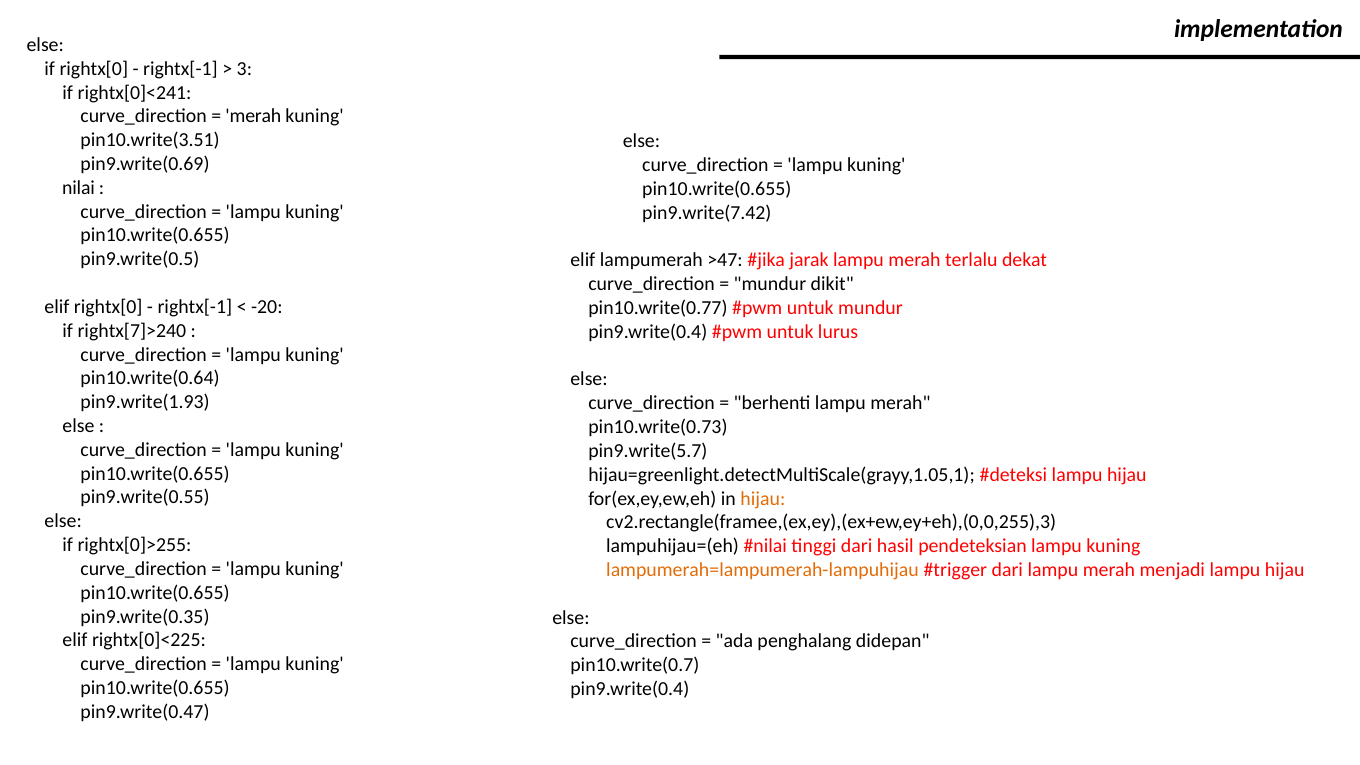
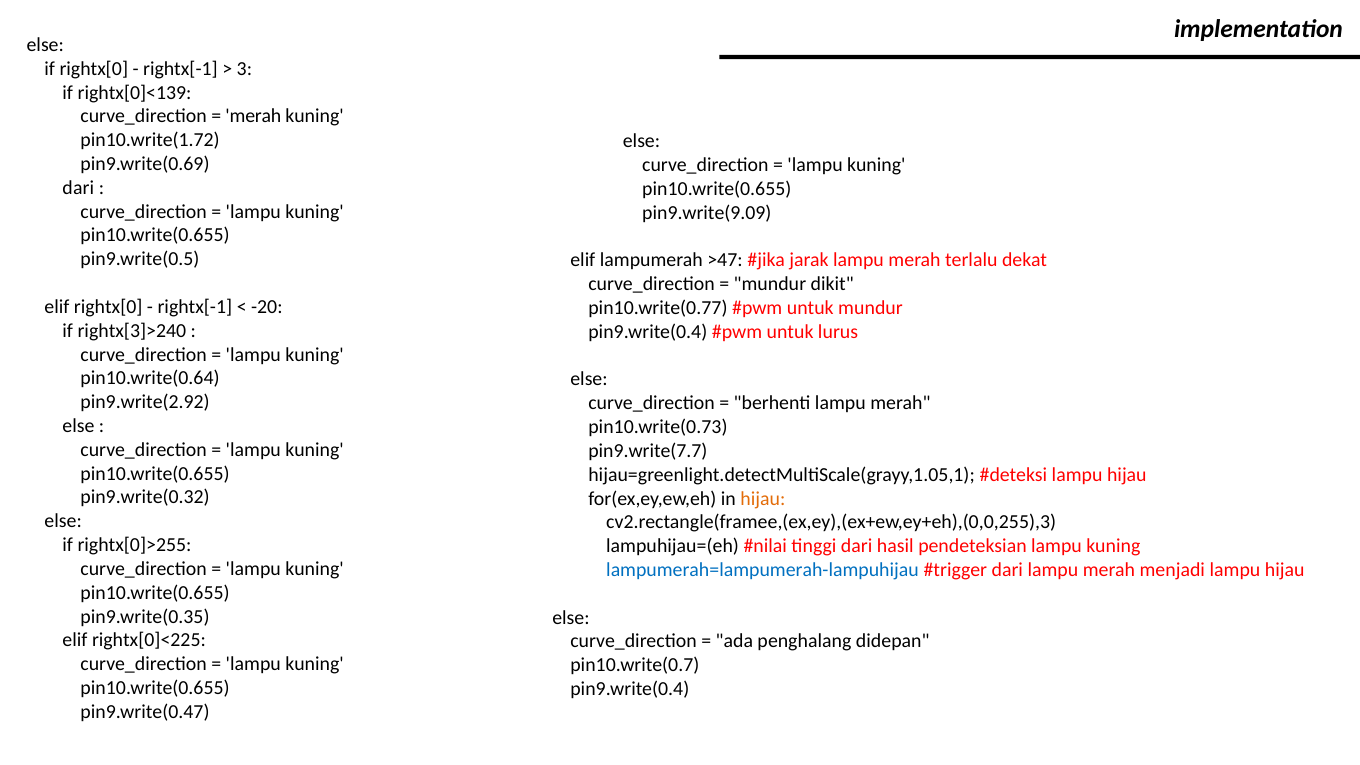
rightx[0]<241: rightx[0]<241 -> rightx[0]<139 (135, 93)
pin10.write(3.51: pin10.write(3.51 -> pin10.write(1.72 (150, 140)
nilai: nilai -> dari (78, 188)
pin9.write(7.42: pin9.write(7.42 -> pin9.write(9.09 (707, 213)
rightx[7]>240: rightx[7]>240 -> rightx[3]>240 (132, 331)
pin9.write(1.93: pin9.write(1.93 -> pin9.write(2.92 (145, 402)
pin9.write(5.7: pin9.write(5.7 -> pin9.write(7.7 (648, 451)
pin9.write(0.55: pin9.write(0.55 -> pin9.write(0.32 (145, 497)
lampumerah=lampumerah-lampuhijau colour: orange -> blue (763, 570)
